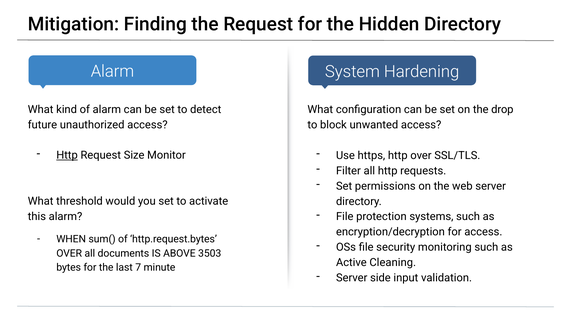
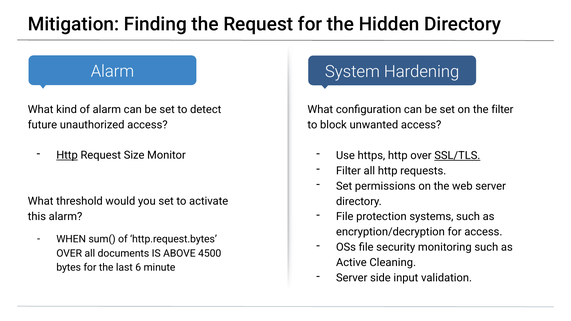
the drop: drop -> filter (502, 110)
SSL/TLS underline: none -> present (457, 156)
3503: 3503 -> 4500 (210, 253)
7: 7 -> 6 (138, 268)
